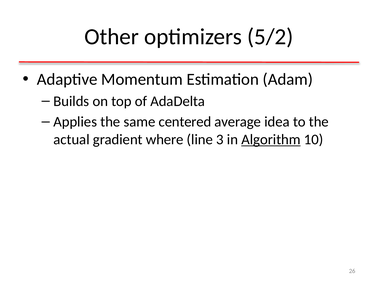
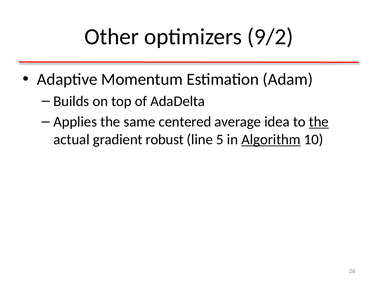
5/2: 5/2 -> 9/2 (270, 37)
the underline: none -> present (319, 122)
where: where -> robust (165, 139)
3: 3 -> 5 (220, 139)
